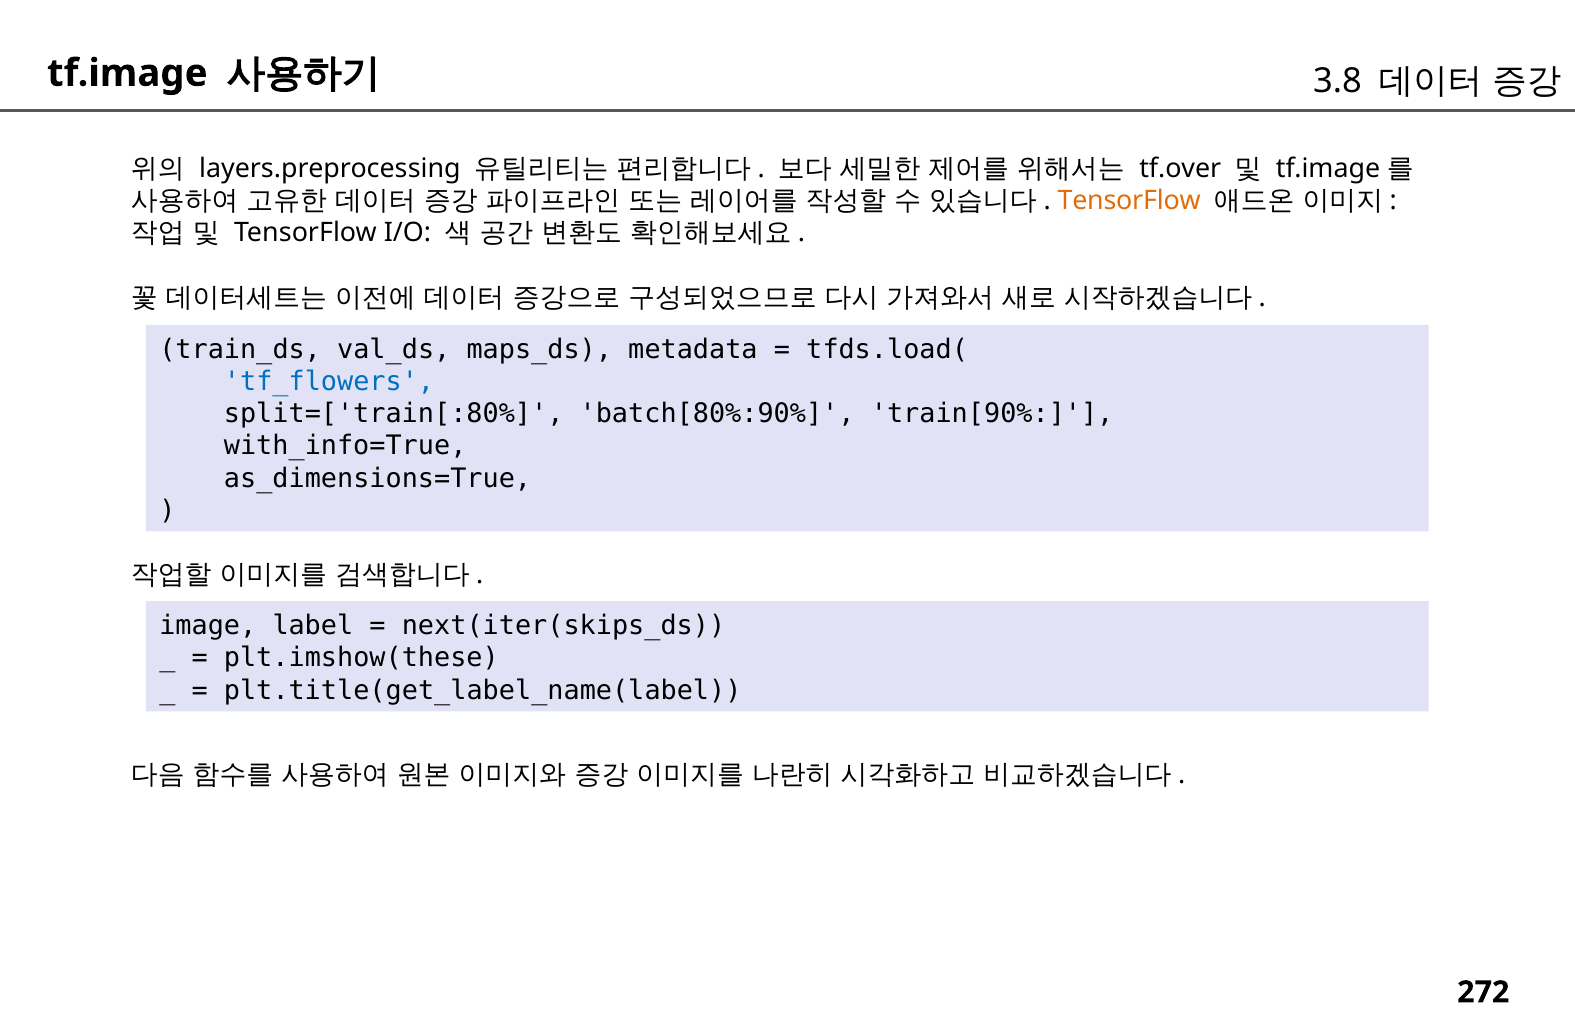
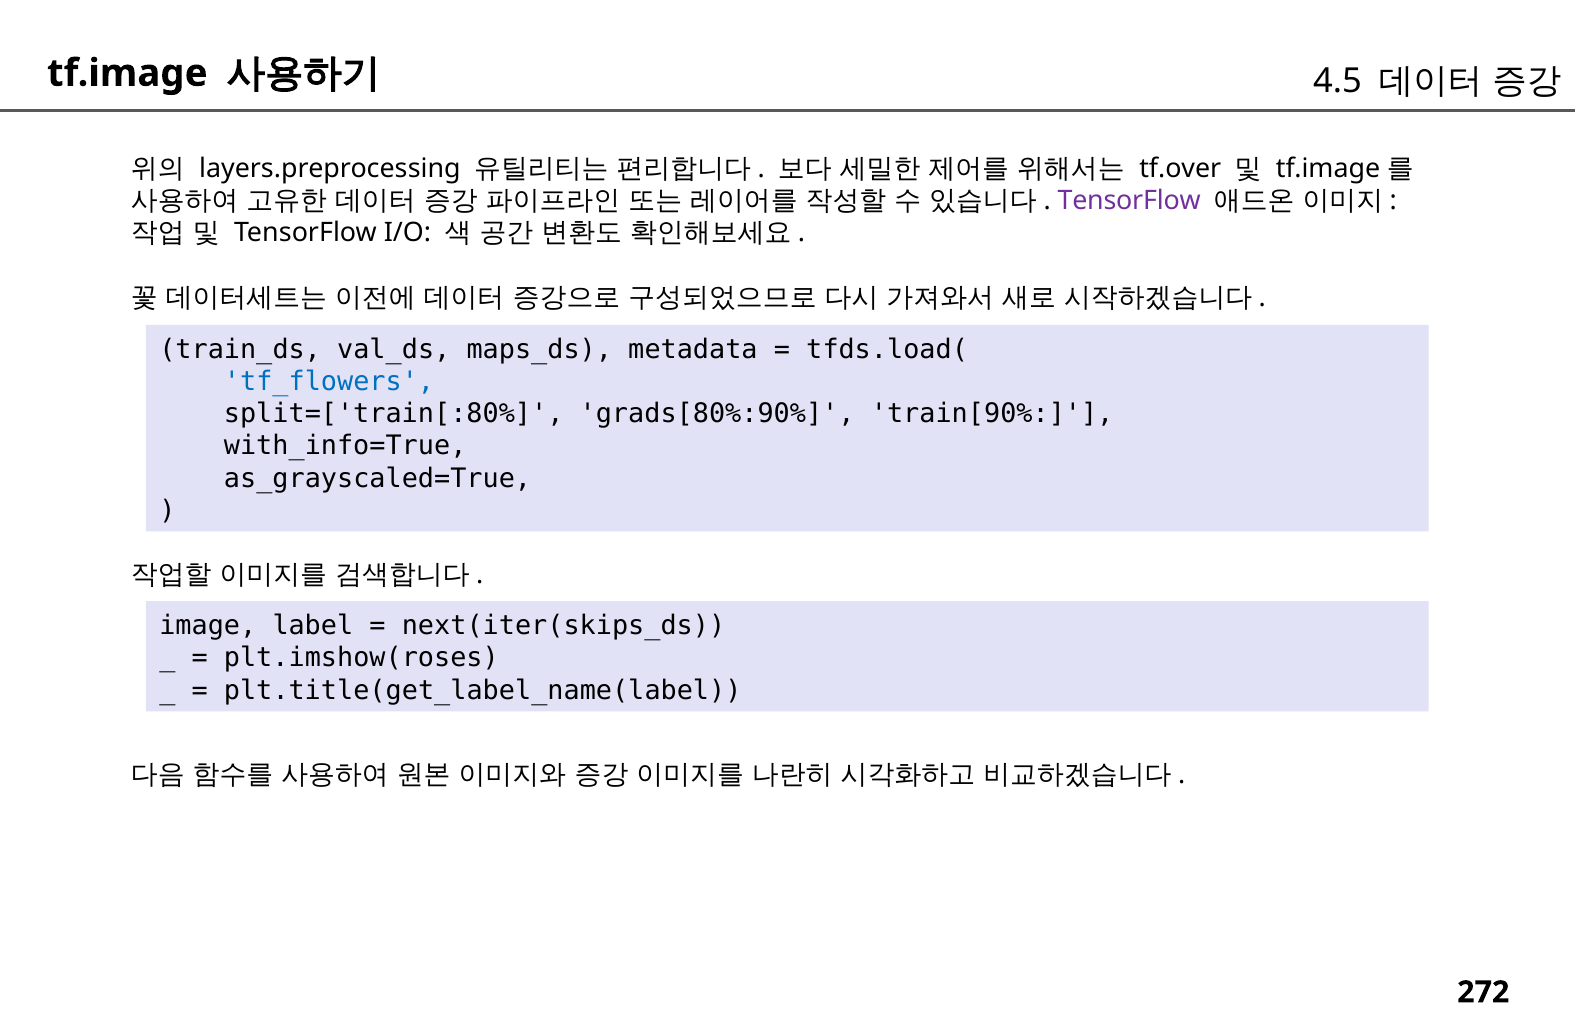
3.8: 3.8 -> 4.5 (1338, 81)
TensorFlow colour: orange -> purple (1129, 201)
batch[80%:90%: batch[80%:90% -> grads[80%:90% (717, 414)
as_dimensions=True: as_dimensions=True -> as_grayscaled=True (378, 479)
plt.imshow(these: plt.imshow(these -> plt.imshow(roses (361, 658)
